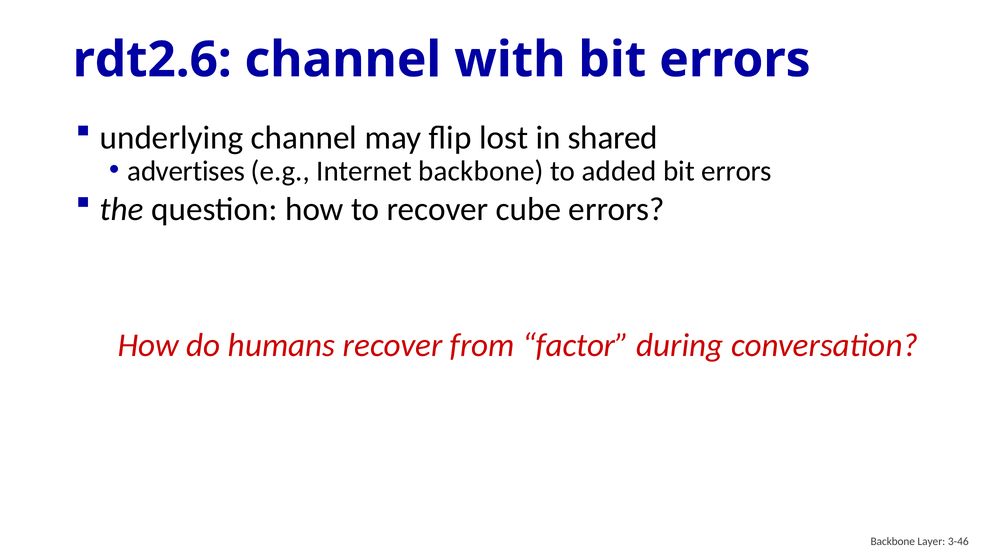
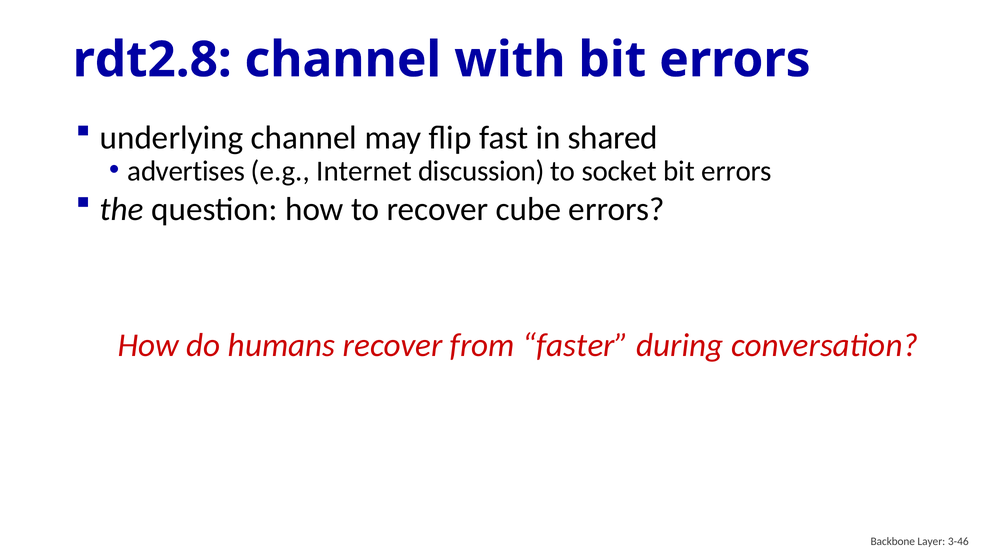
rdt2.6: rdt2.6 -> rdt2.8 (152, 60)
lost: lost -> fast (504, 138)
Internet backbone: backbone -> discussion (481, 171)
added: added -> socket (619, 171)
factor: factor -> faster (575, 345)
